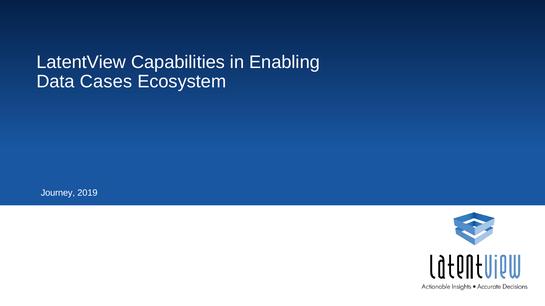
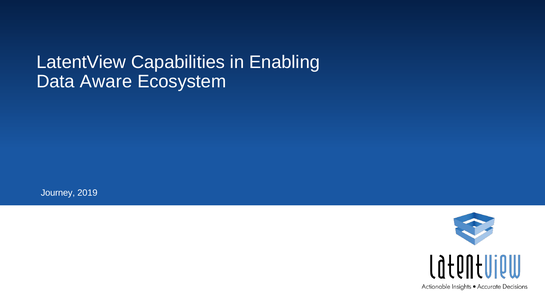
Cases: Cases -> Aware (106, 82)
